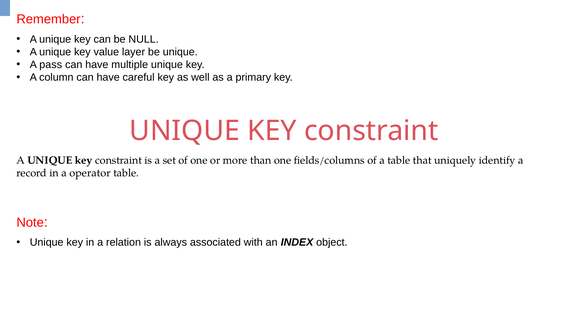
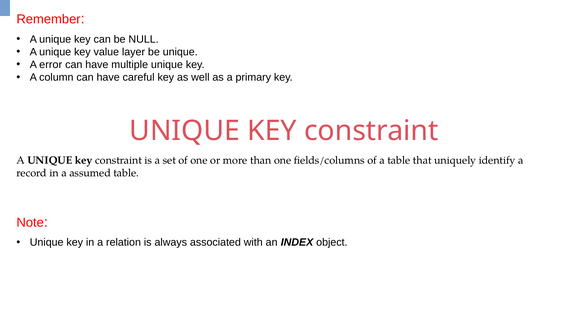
pass: pass -> error (51, 65)
operator: operator -> assumed (90, 173)
